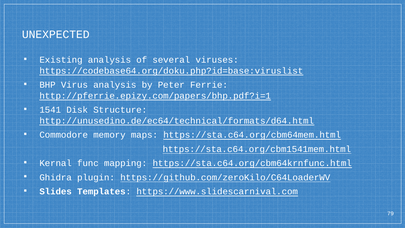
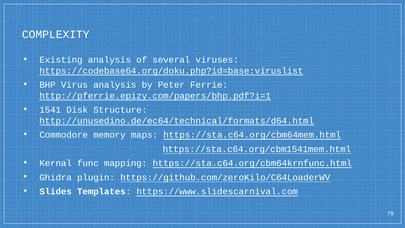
UNEXPECTED: UNEXPECTED -> COMPLEXITY (56, 34)
